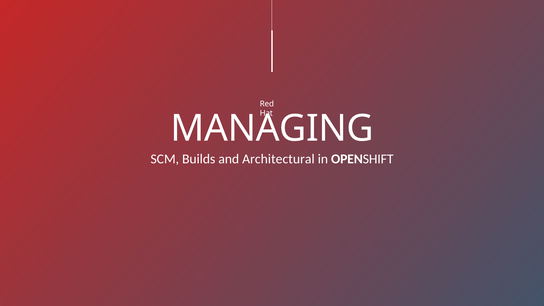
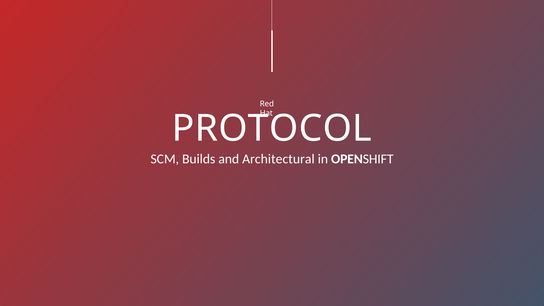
MANAGING: MANAGING -> PROTOCOL (272, 128)
